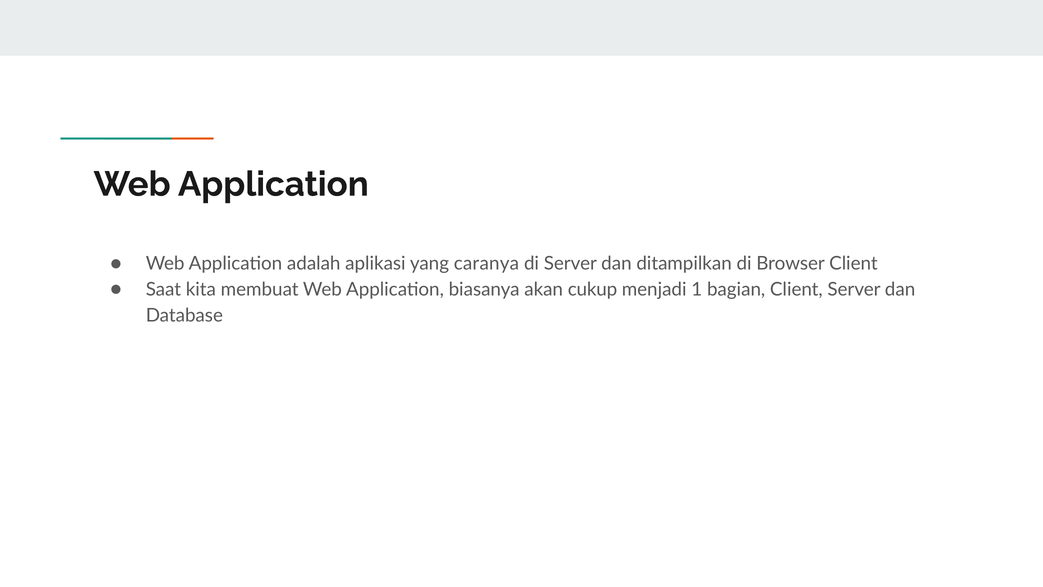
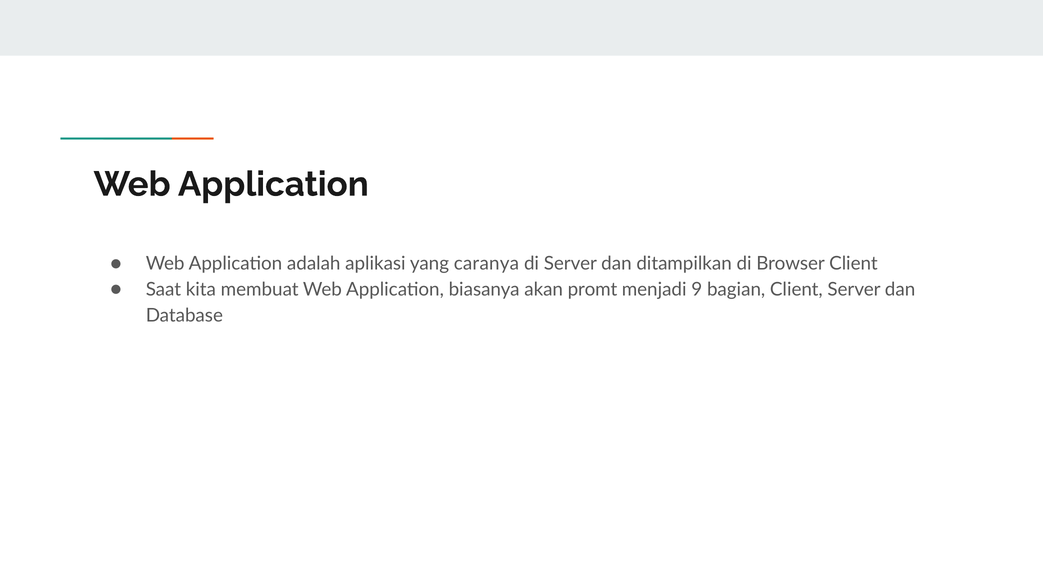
cukup: cukup -> promt (592, 289)
1: 1 -> 9 (697, 289)
